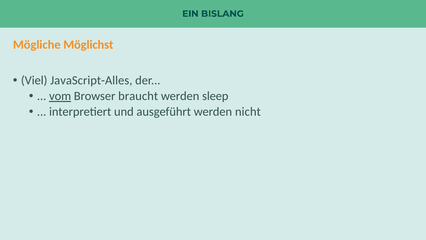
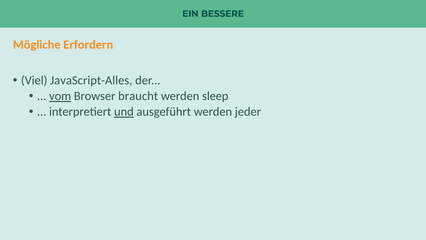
BISLANG: BISLANG -> BESSERE (222, 14)
Möglichst: Möglichst -> Erfordern (88, 45)
und underline: none -> present (124, 112)
nicht: nicht -> jeder (248, 112)
